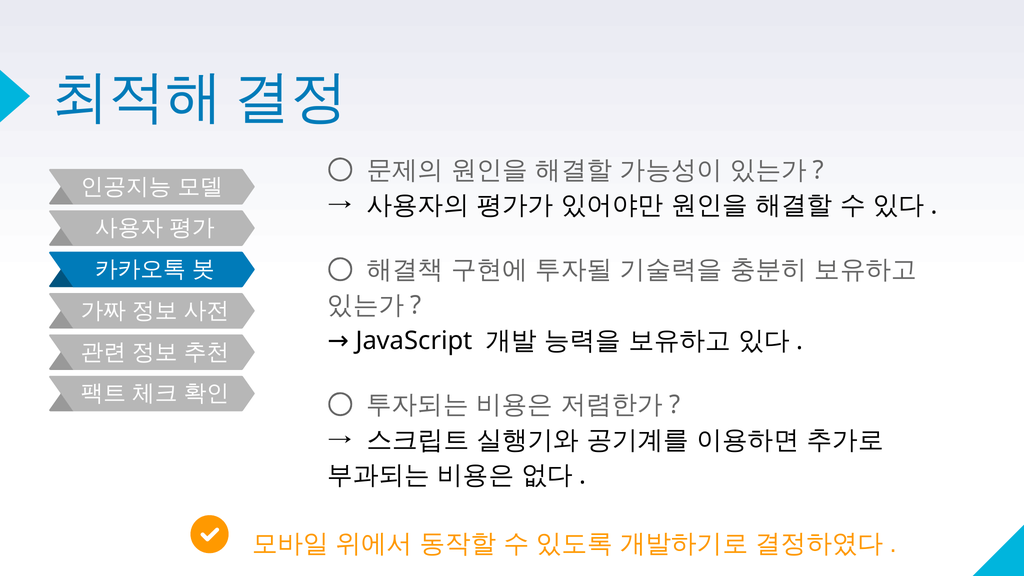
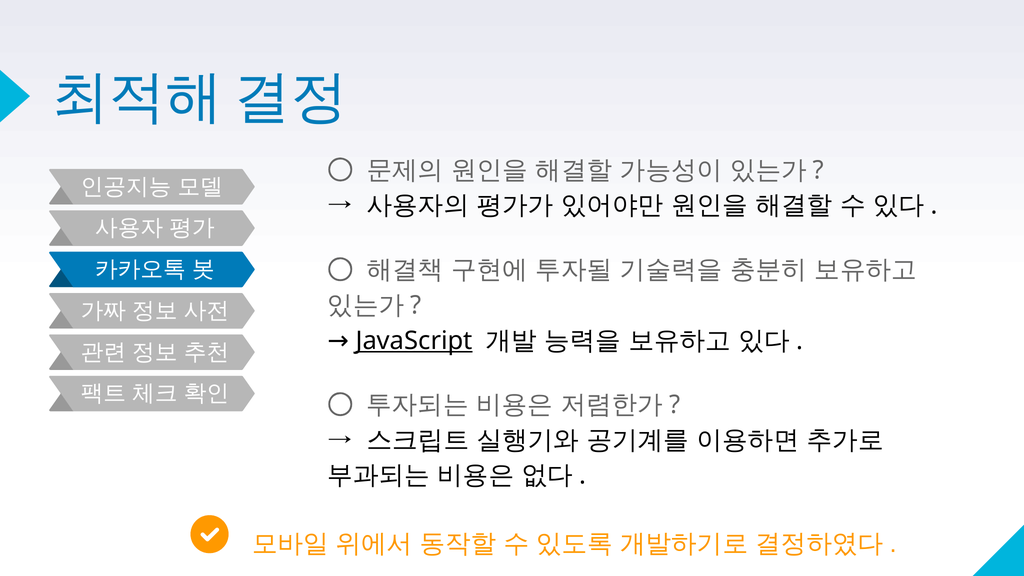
JavaScript underline: none -> present (414, 341)
